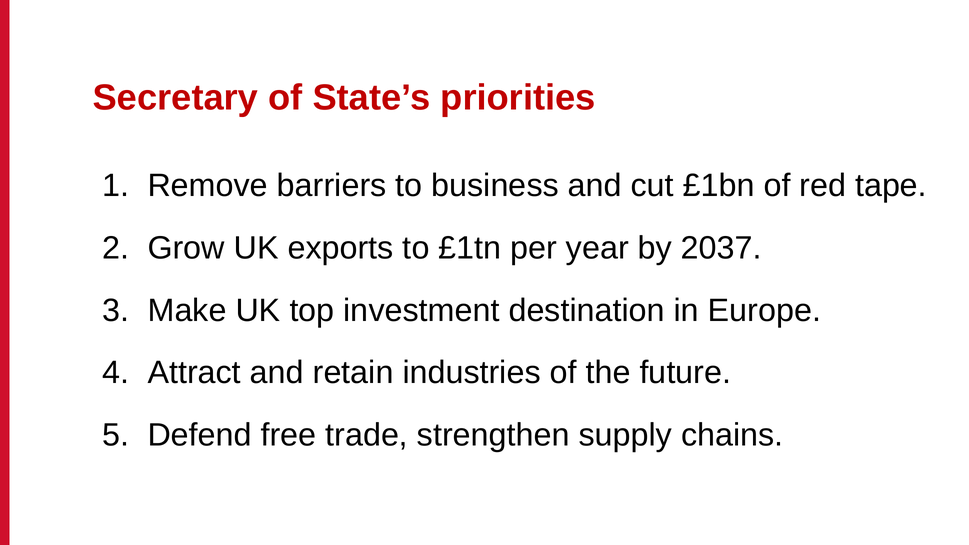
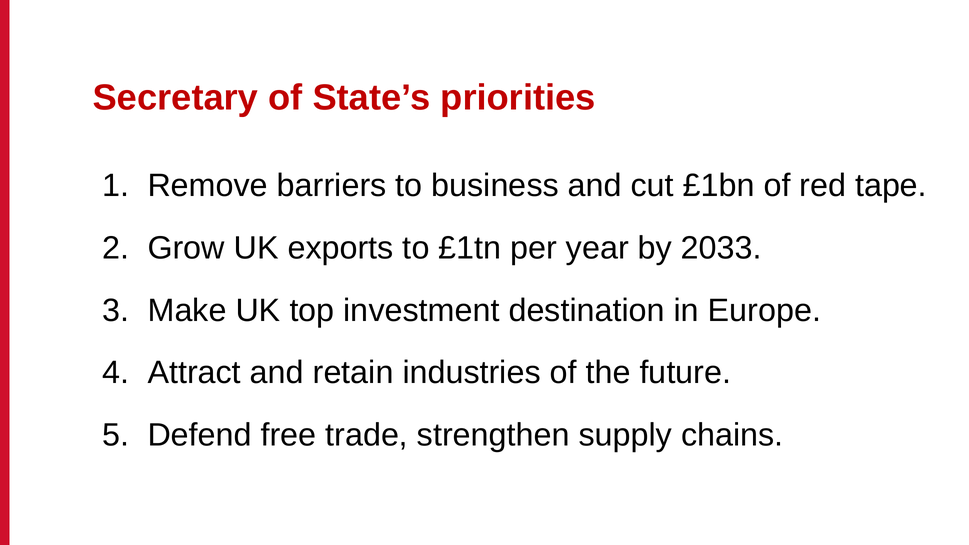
2037: 2037 -> 2033 (721, 248)
